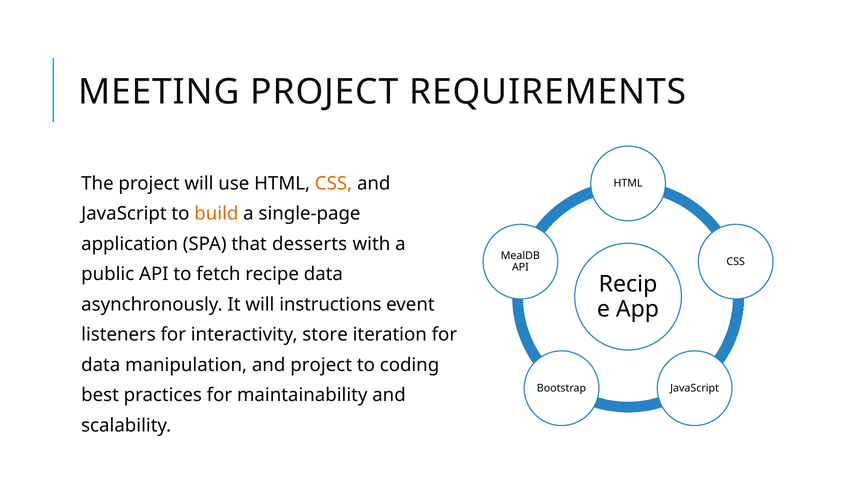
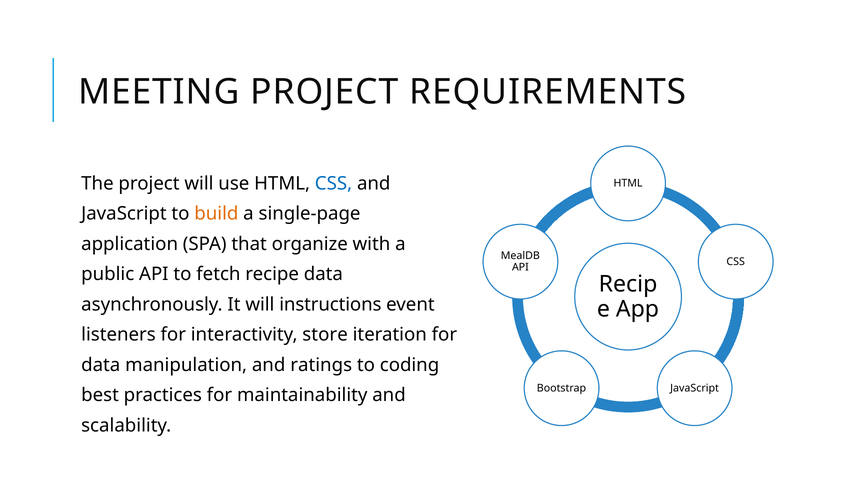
CSS colour: orange -> blue (333, 184)
desserts: desserts -> organize (310, 244)
and project: project -> ratings (321, 365)
